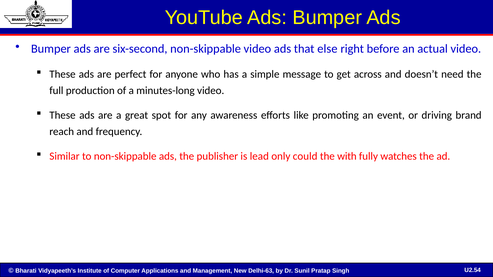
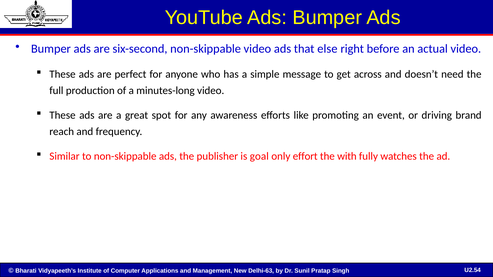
lead: lead -> goal (259, 156)
could: could -> effort (305, 156)
